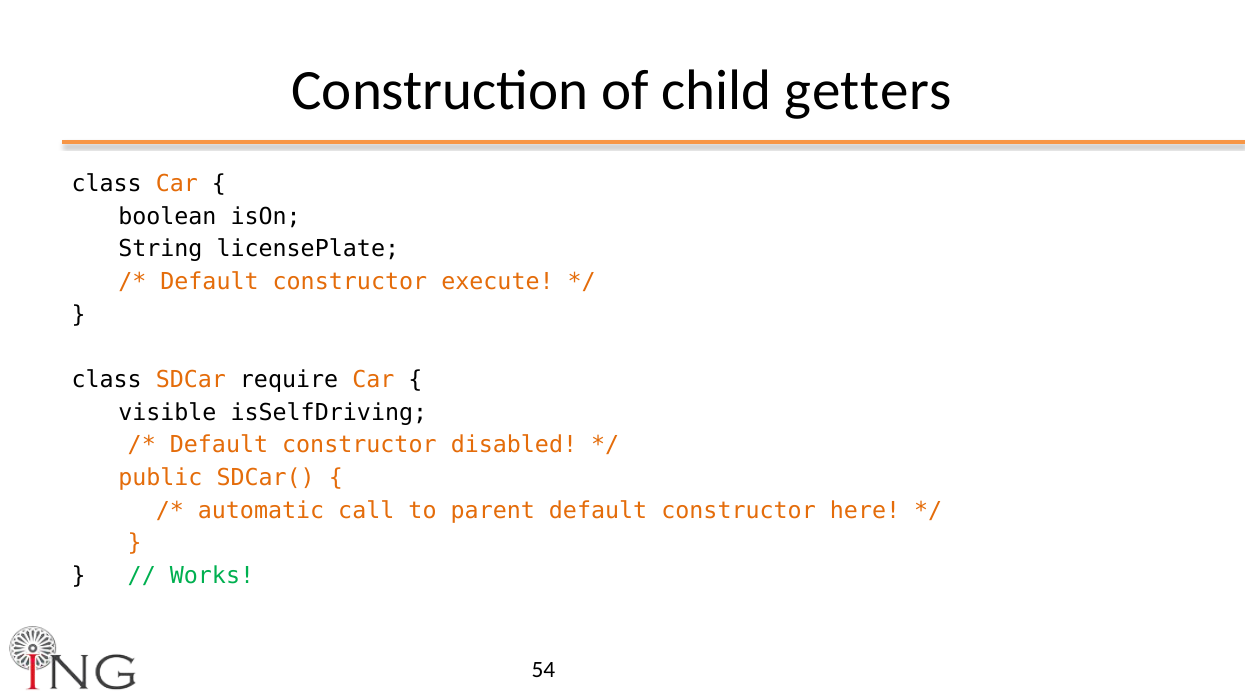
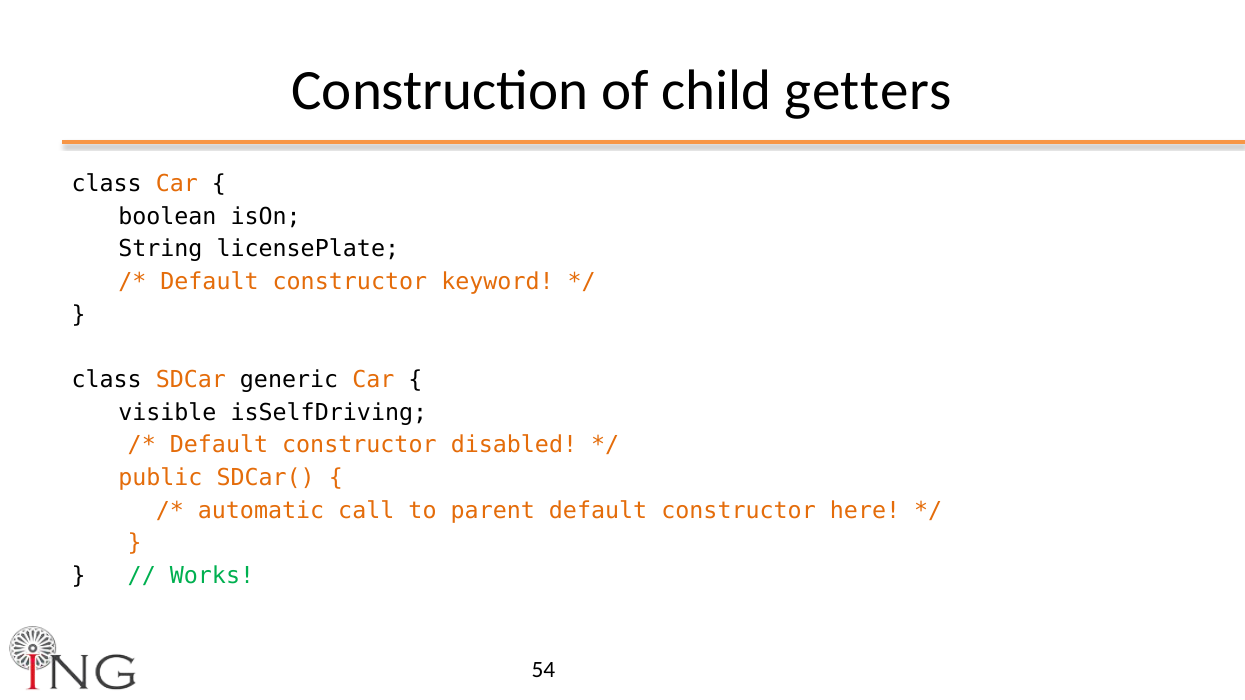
execute: execute -> keyword (497, 282)
require: require -> generic (289, 380)
